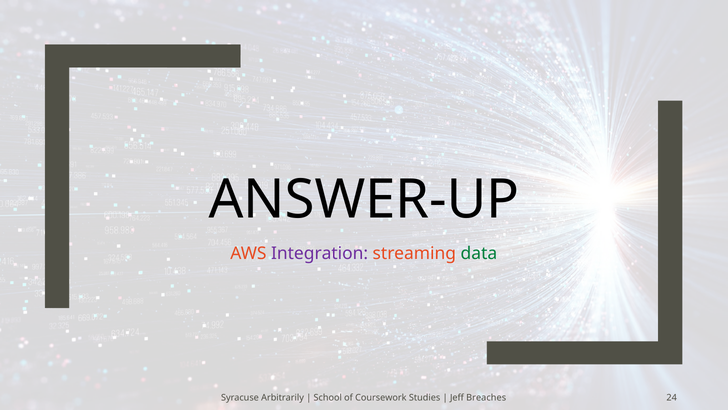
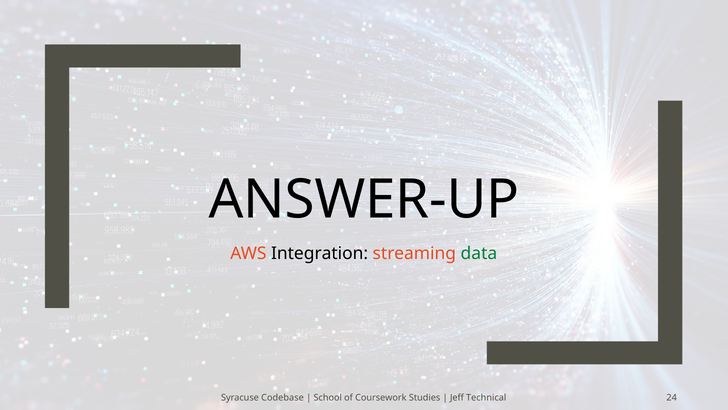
Integration colour: purple -> black (320, 253)
Arbitrarily: Arbitrarily -> Codebase (283, 397)
Breaches: Breaches -> Technical (486, 397)
